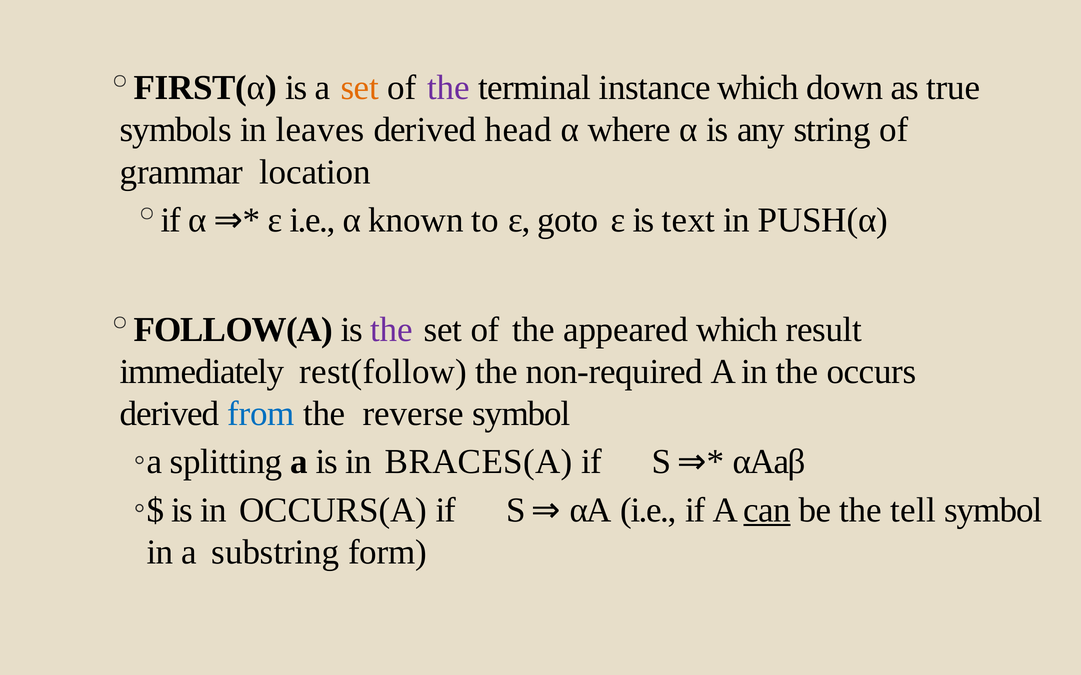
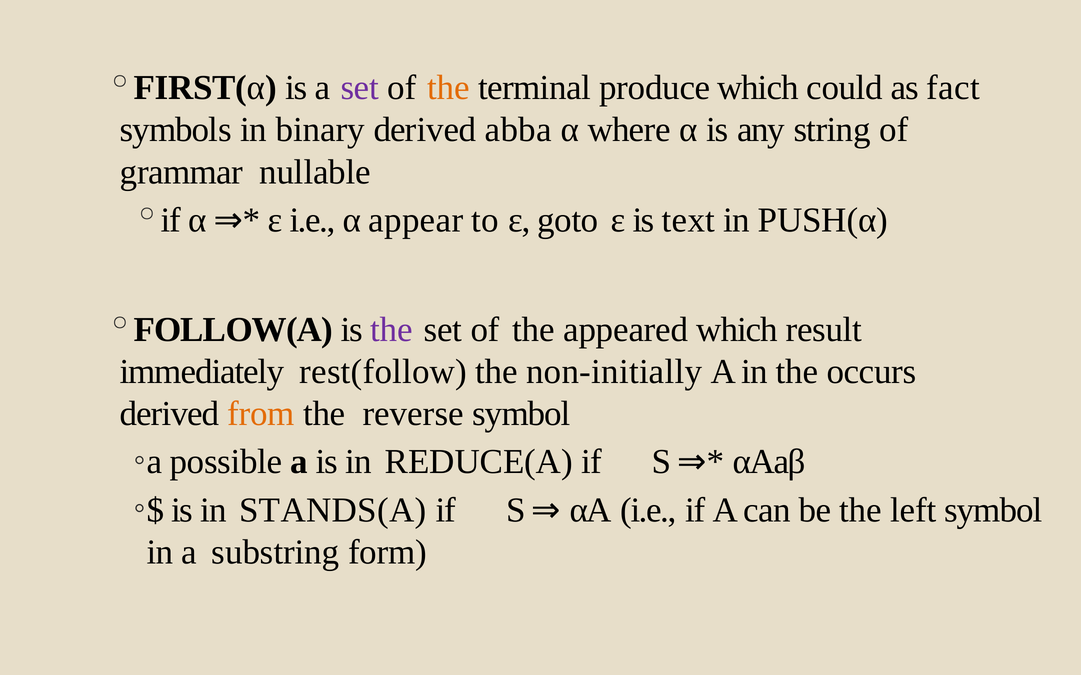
set colour: orange -> purple (360, 88)
the colour: purple -> orange (449, 88)
instance: instance -> produce (655, 88)
down: down -> could (845, 88)
true: true -> fact (953, 88)
leaves: leaves -> binary (320, 130)
head: head -> abba (518, 130)
location: location -> nullable (315, 172)
known: known -> appear (416, 220)
non-required: non-required -> non-initially (614, 372)
from colour: blue -> orange (261, 414)
splitting: splitting -> possible (226, 462)
BRACES(A: BRACES(A -> REDUCE(A (479, 462)
OCCURS(A: OCCURS(A -> STANDS(A (333, 511)
can underline: present -> none (767, 511)
tell: tell -> left (913, 511)
